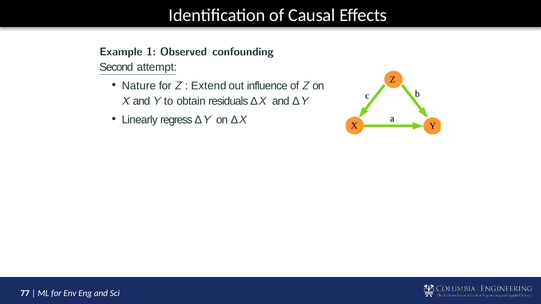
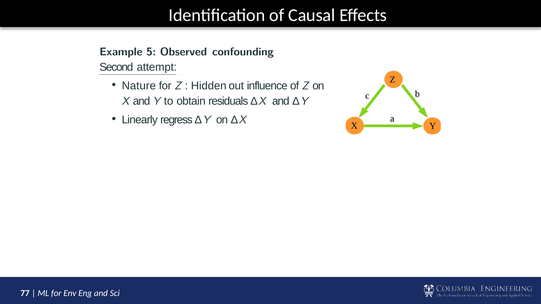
1: 1 -> 5 (151, 52)
Extend: Extend -> Hidden (209, 86)
